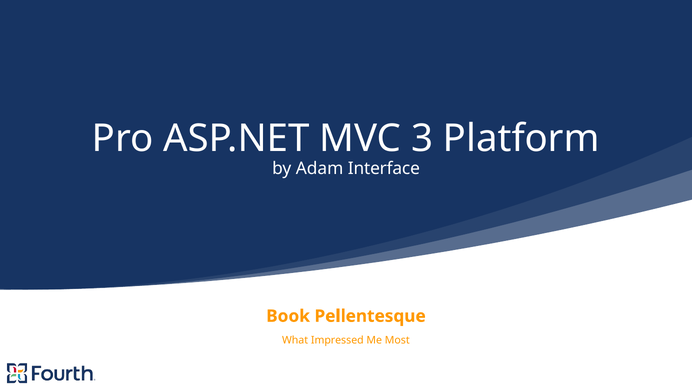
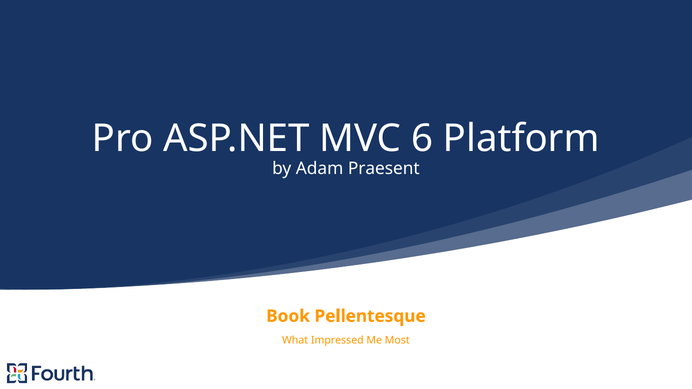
3: 3 -> 6 (422, 138)
Interface: Interface -> Praesent (384, 169)
